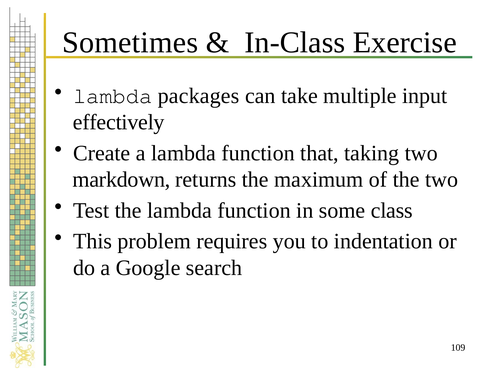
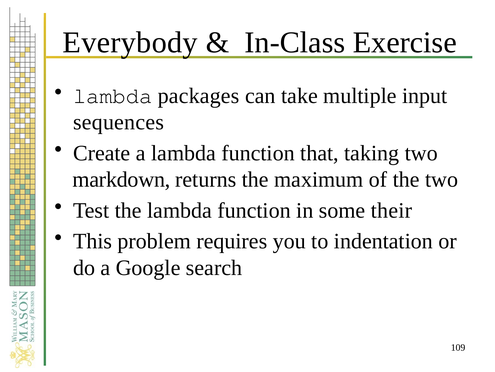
Sometimes: Sometimes -> Everybody (130, 43)
effectively: effectively -> sequences (119, 122)
class: class -> their (392, 210)
